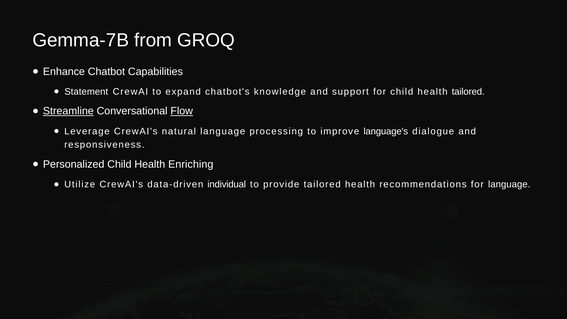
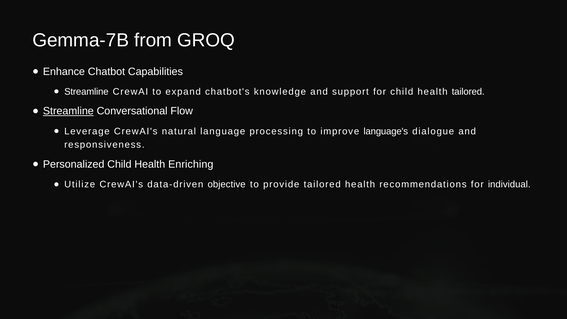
Statement: Statement -> Streamline (86, 92)
Flow underline: present -> none (182, 111)
individual: individual -> objective (227, 184)
for language: language -> individual (509, 184)
